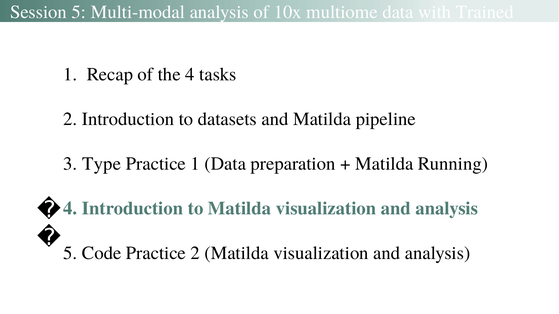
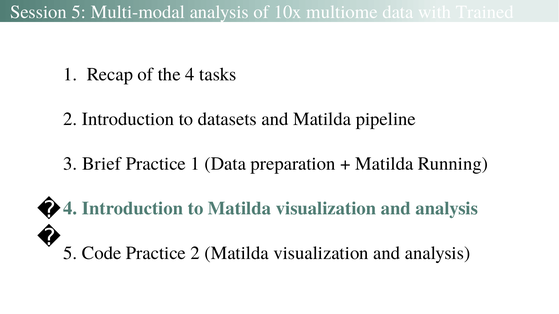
Type: Type -> Brief (102, 164)
